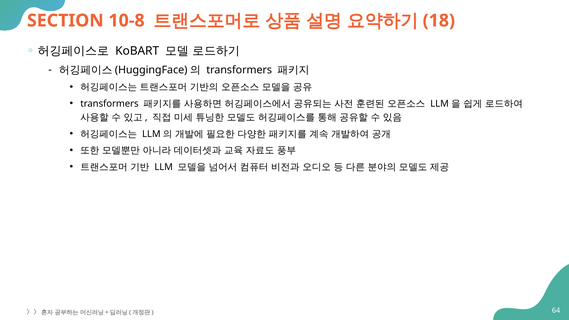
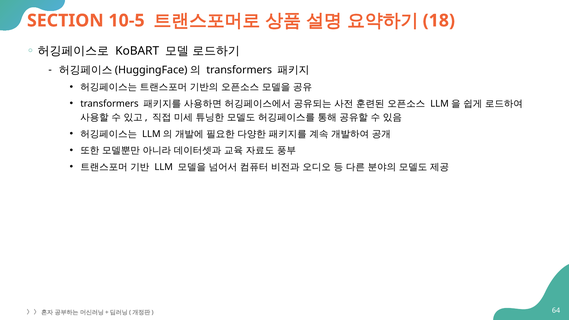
10-8: 10-8 -> 10-5 (127, 21)
